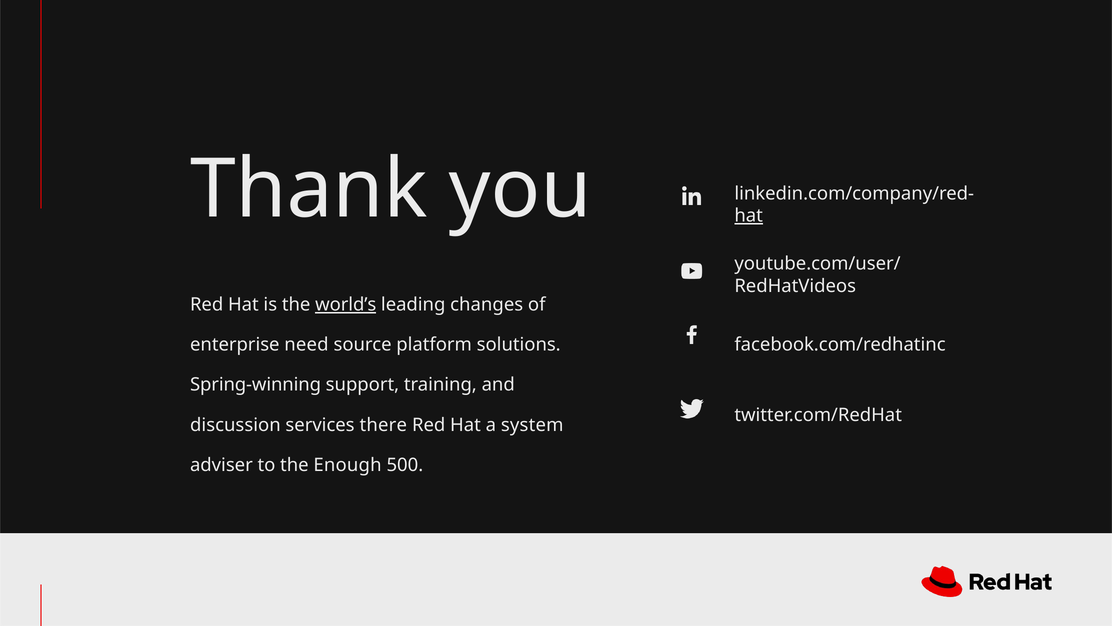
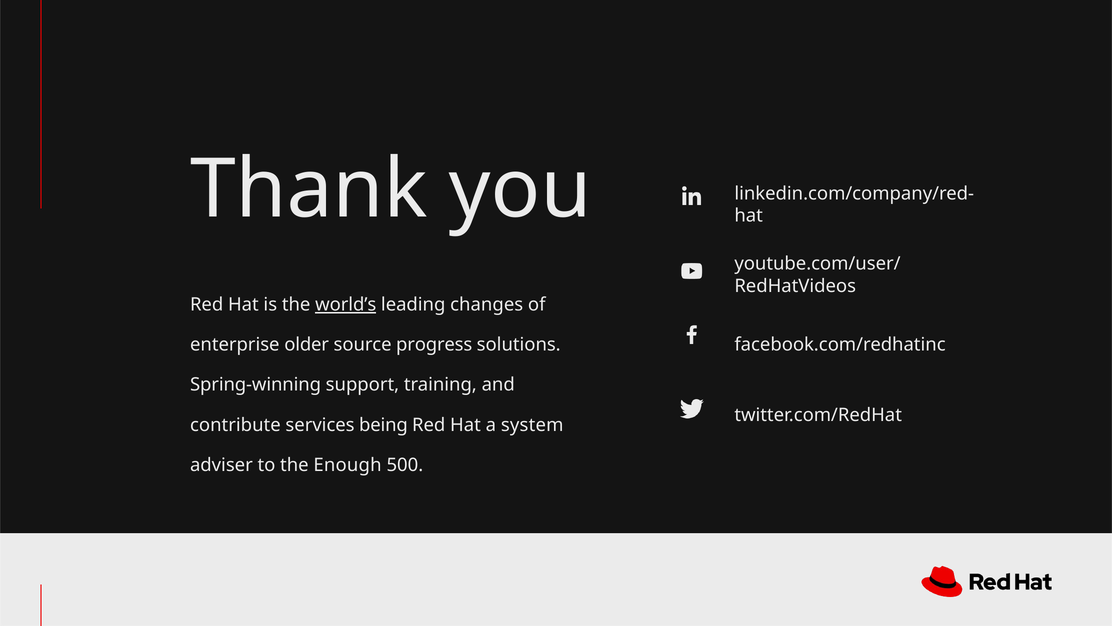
hat underline: present -> none (749, 216)
need: need -> older (307, 345)
platform: platform -> progress (434, 345)
discussion: discussion -> contribute (235, 425)
there: there -> being (383, 425)
